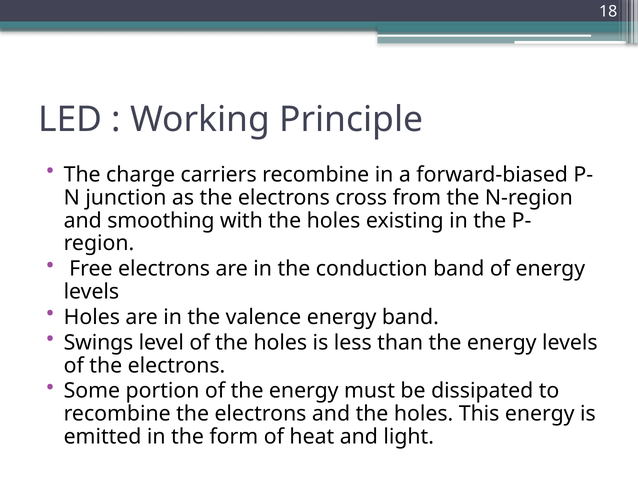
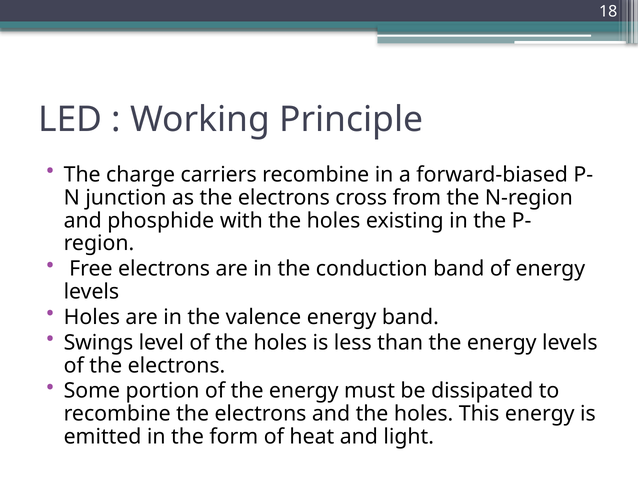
smoothing: smoothing -> phosphide (161, 220)
